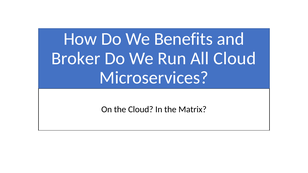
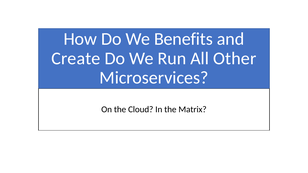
Broker: Broker -> Create (76, 59)
All Cloud: Cloud -> Other (235, 59)
